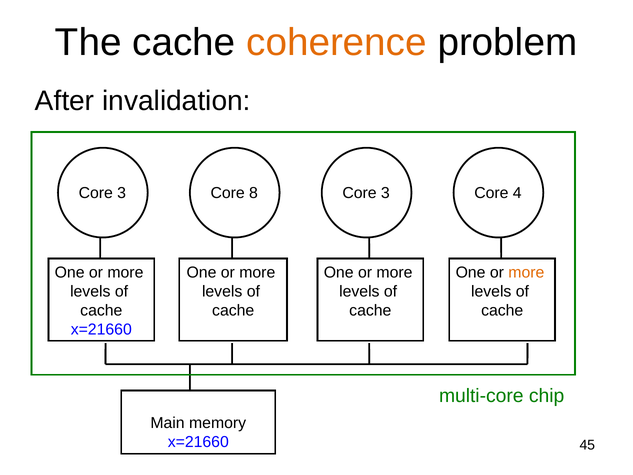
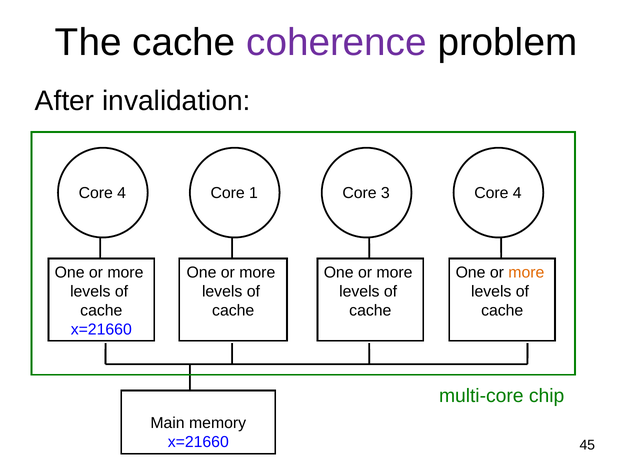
coherence colour: orange -> purple (337, 42)
3: 3 -> 4 (122, 193)
8: 8 -> 1 (253, 193)
